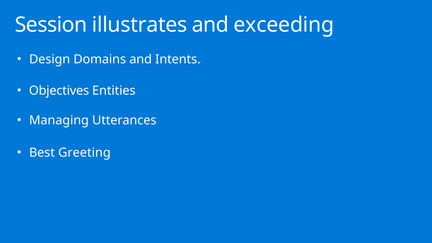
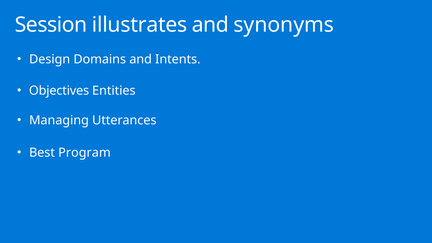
exceeding: exceeding -> synonyms (284, 25)
Greeting: Greeting -> Program (84, 153)
